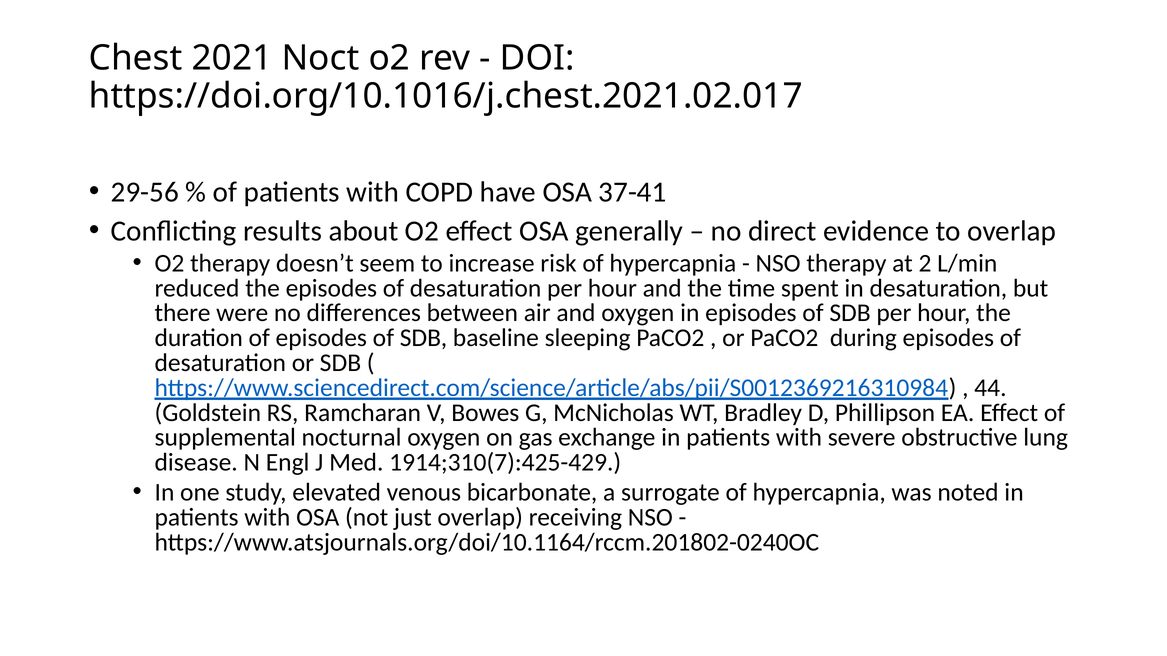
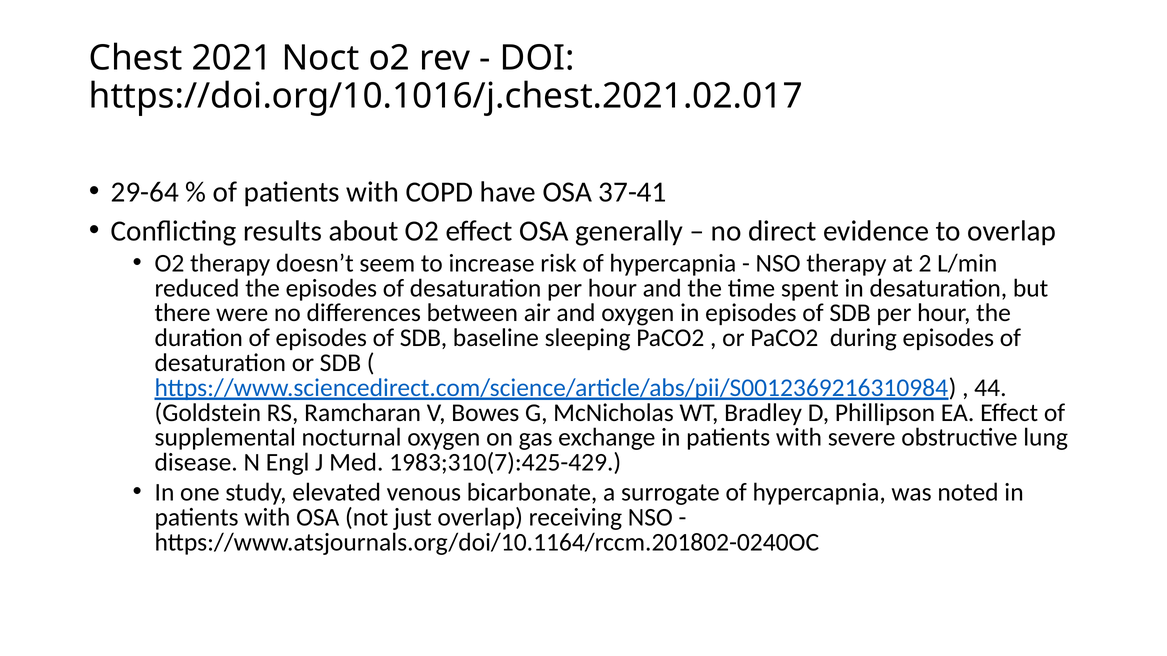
29-56: 29-56 -> 29-64 (145, 192)
1914;310(7):425-429: 1914;310(7):425-429 -> 1983;310(7):425-429 (505, 463)
